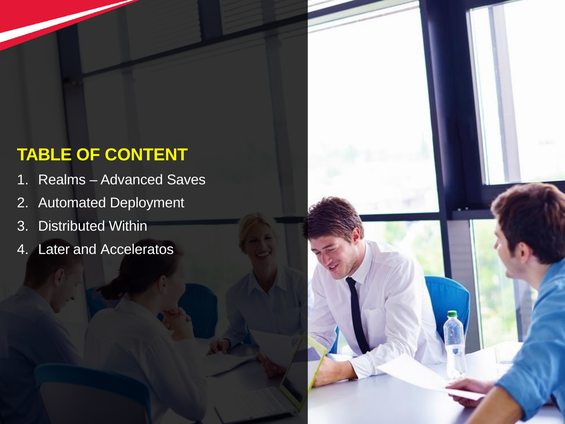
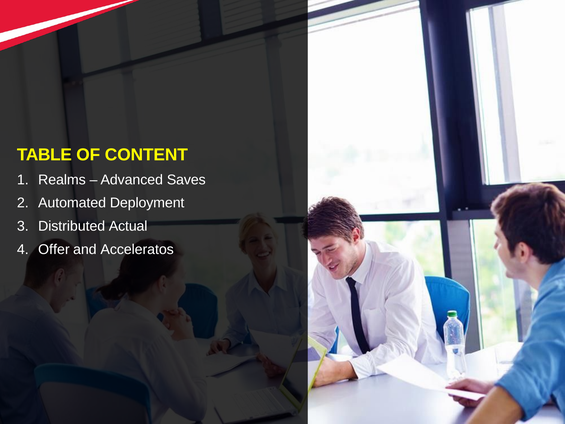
Within: Within -> Actual (128, 226)
Later: Later -> Offer (54, 249)
